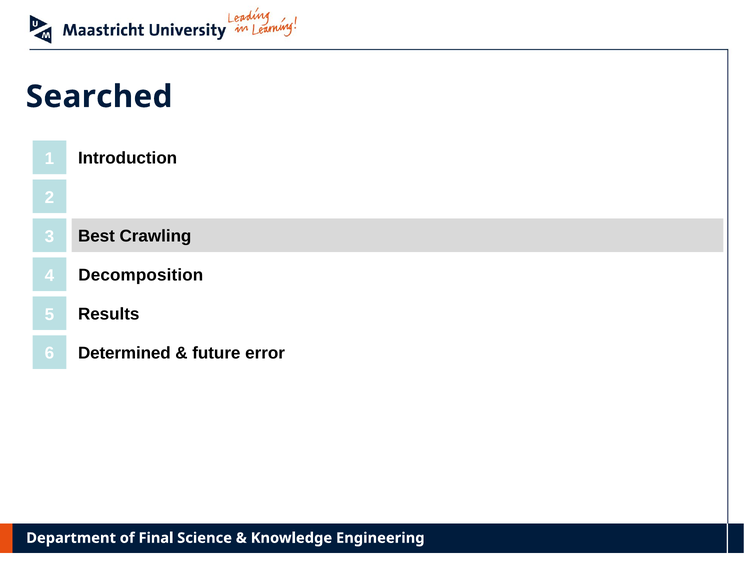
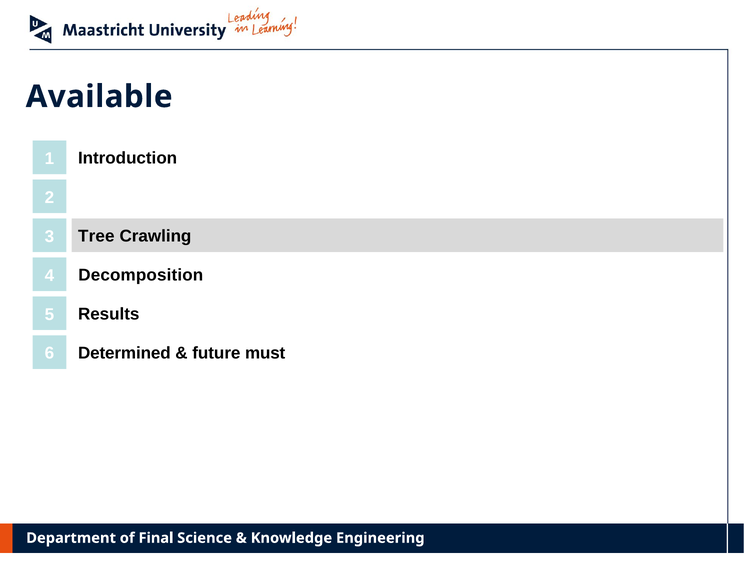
Searched: Searched -> Available (99, 97)
Best: Best -> Tree (96, 236)
error: error -> must (265, 353)
